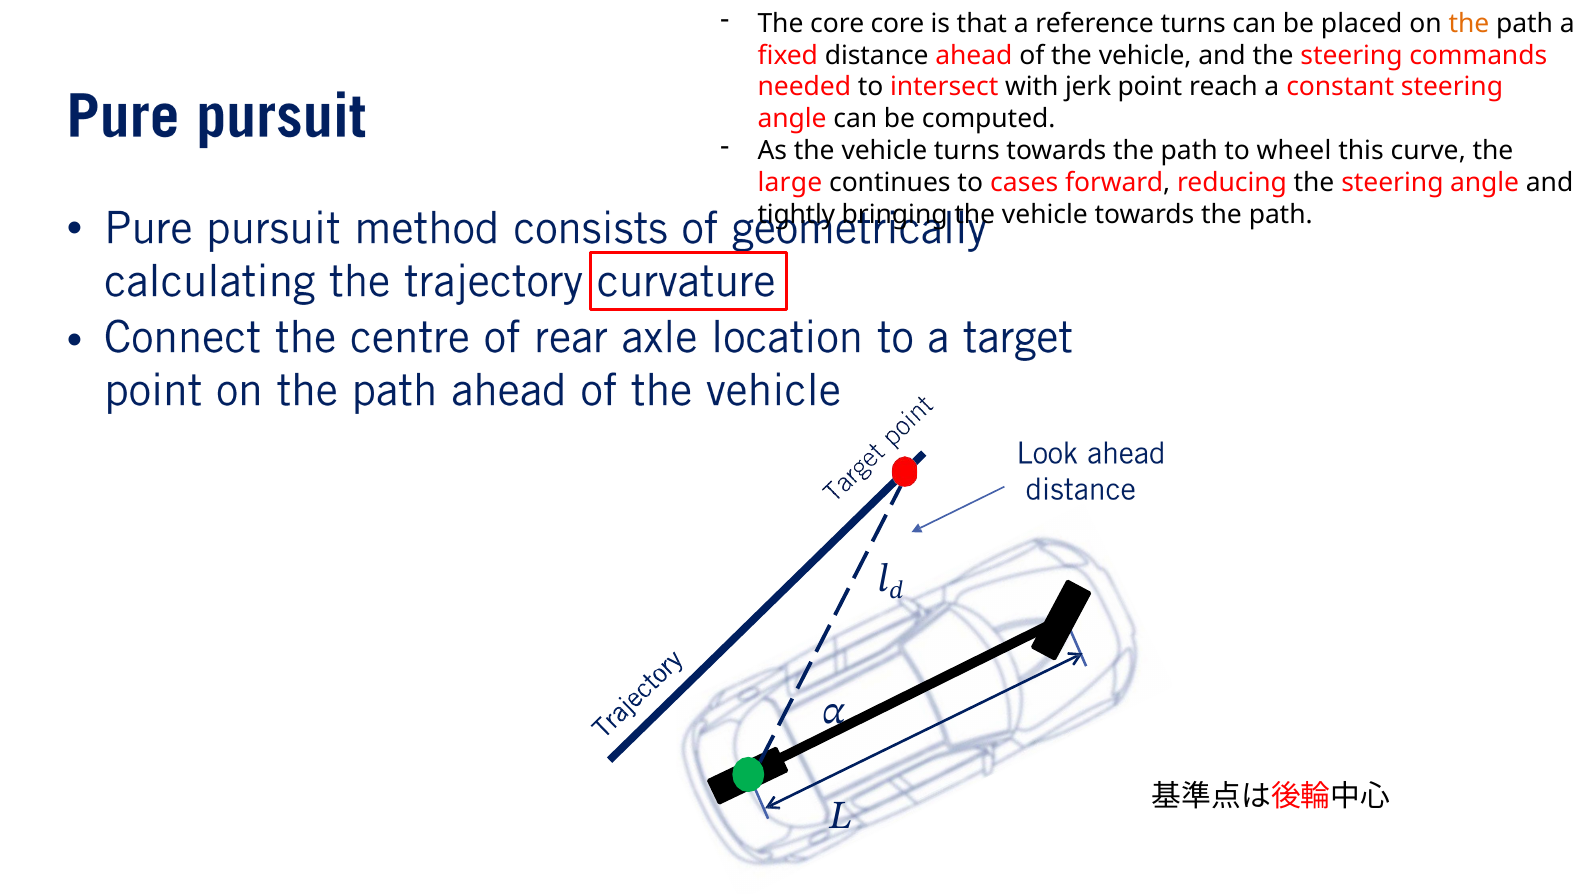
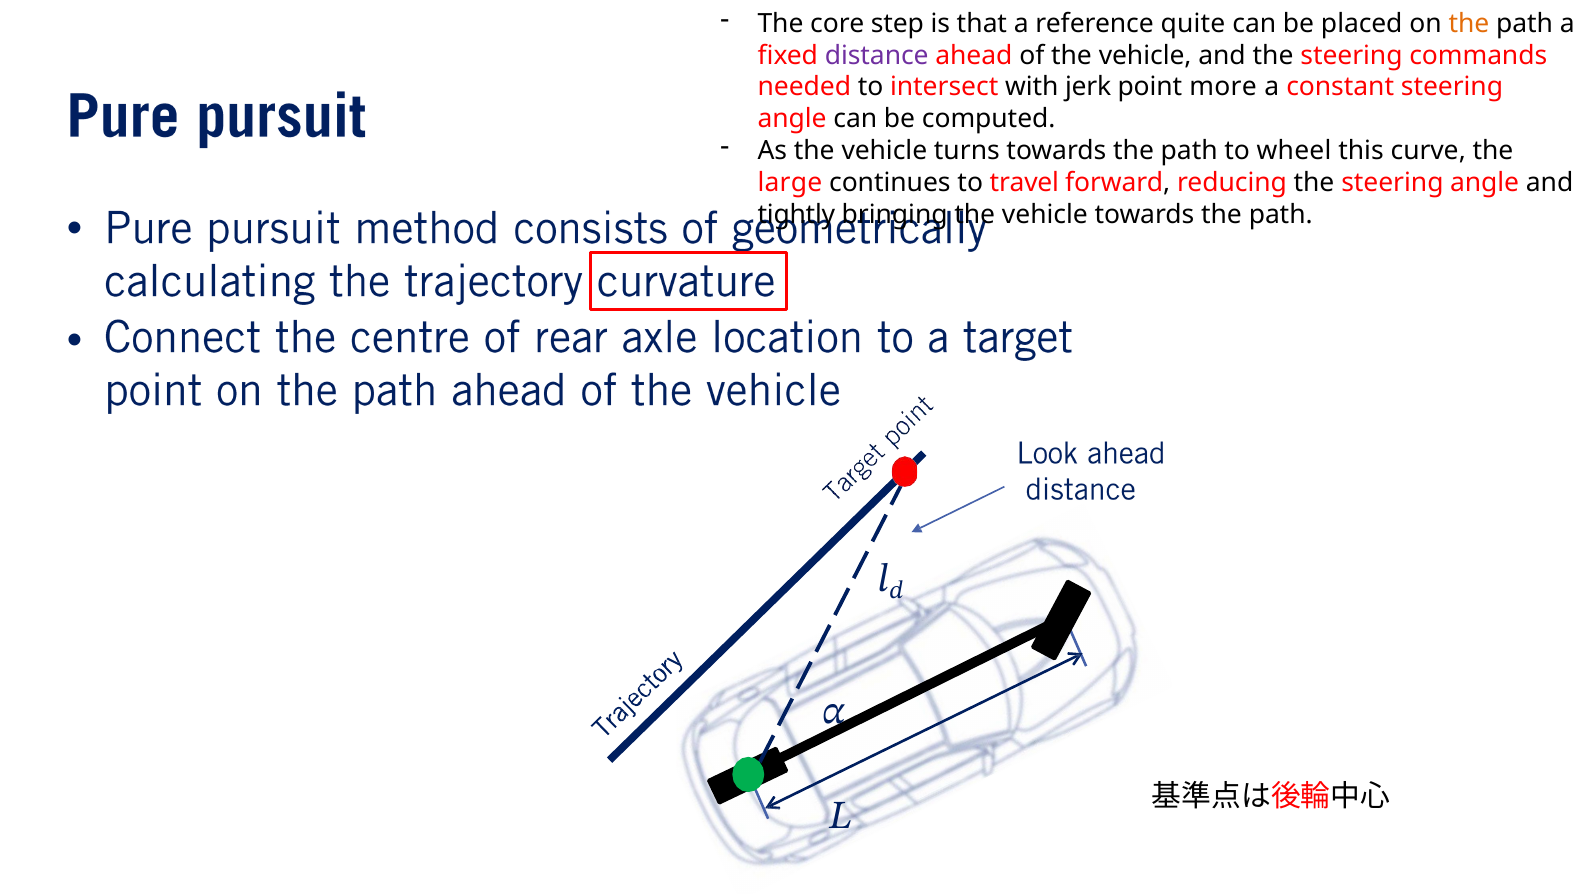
core core: core -> step (897, 24)
reference turns: turns -> quite (1193, 24)
distance colour: black -> purple (877, 55)
reach: reach -> more (1223, 87)
cases: cases -> travel (1024, 183)
